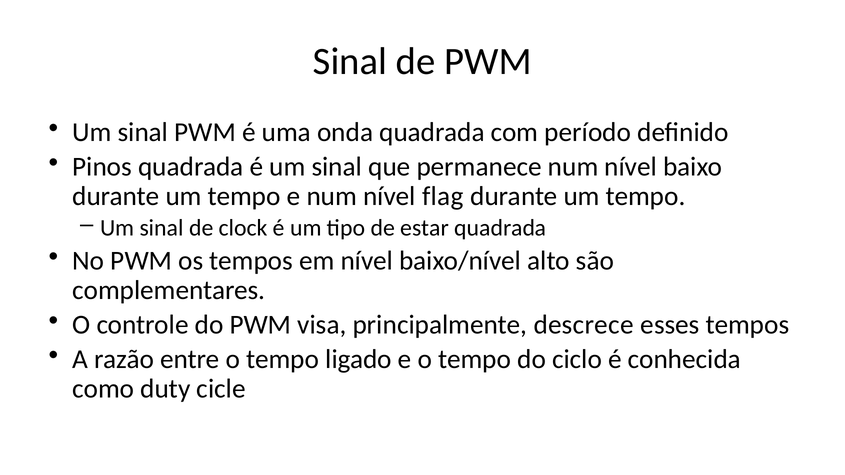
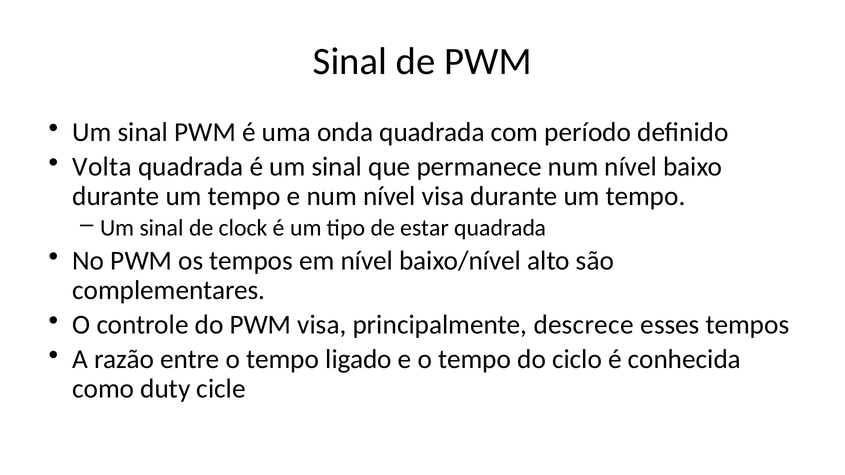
Pinos: Pinos -> Volta (102, 167)
nível flag: flag -> visa (443, 196)
